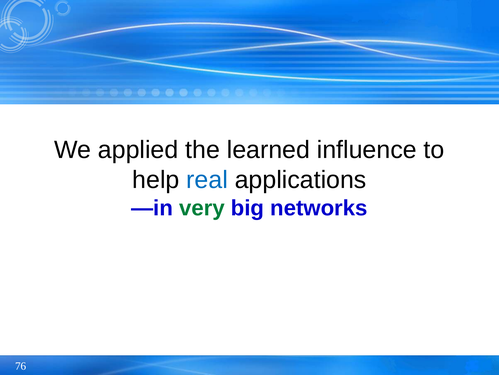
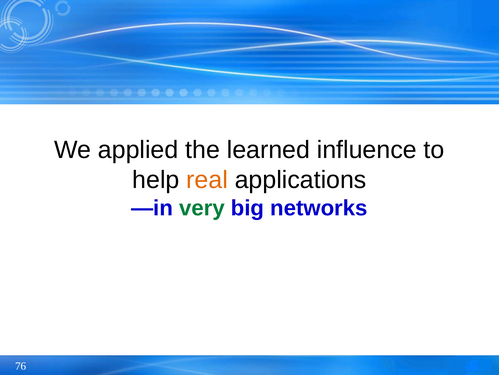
real colour: blue -> orange (207, 180)
